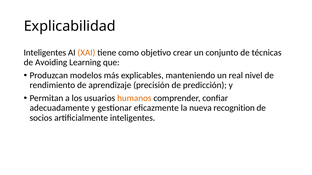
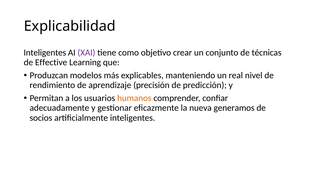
XAI colour: orange -> purple (86, 53)
Avoiding: Avoiding -> Effective (51, 63)
recognition: recognition -> generamos (234, 108)
